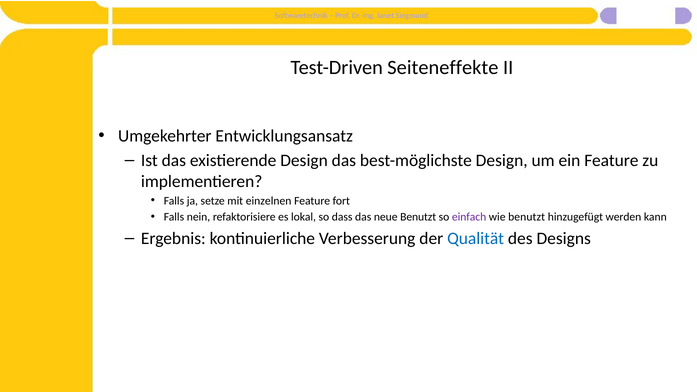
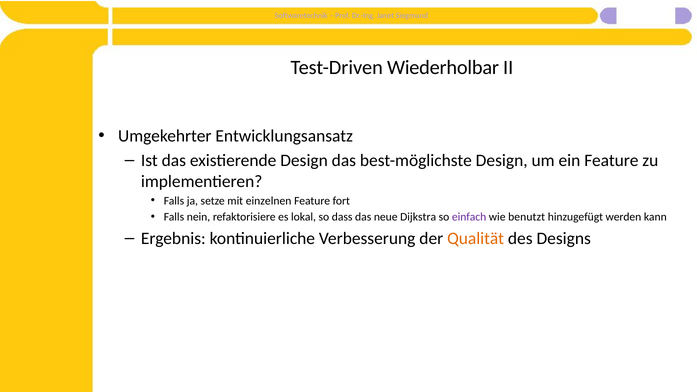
Seiteneffekte: Seiteneffekte -> Wiederholbar (443, 68)
neue Benutzt: Benutzt -> Dijkstra (418, 217)
Qualität colour: blue -> orange (476, 238)
